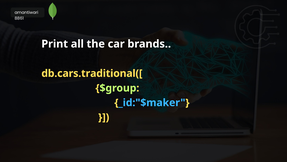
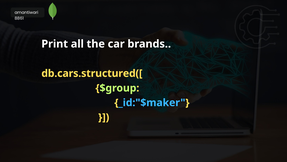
db.cars.traditional([: db.cars.traditional([ -> db.cars.structured([ (92, 73)
